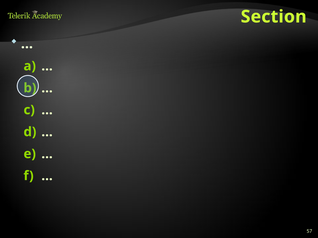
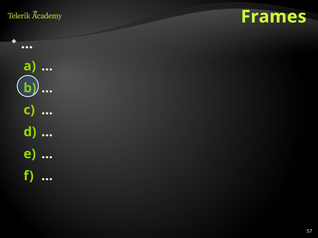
Section: Section -> Frames (274, 17)
